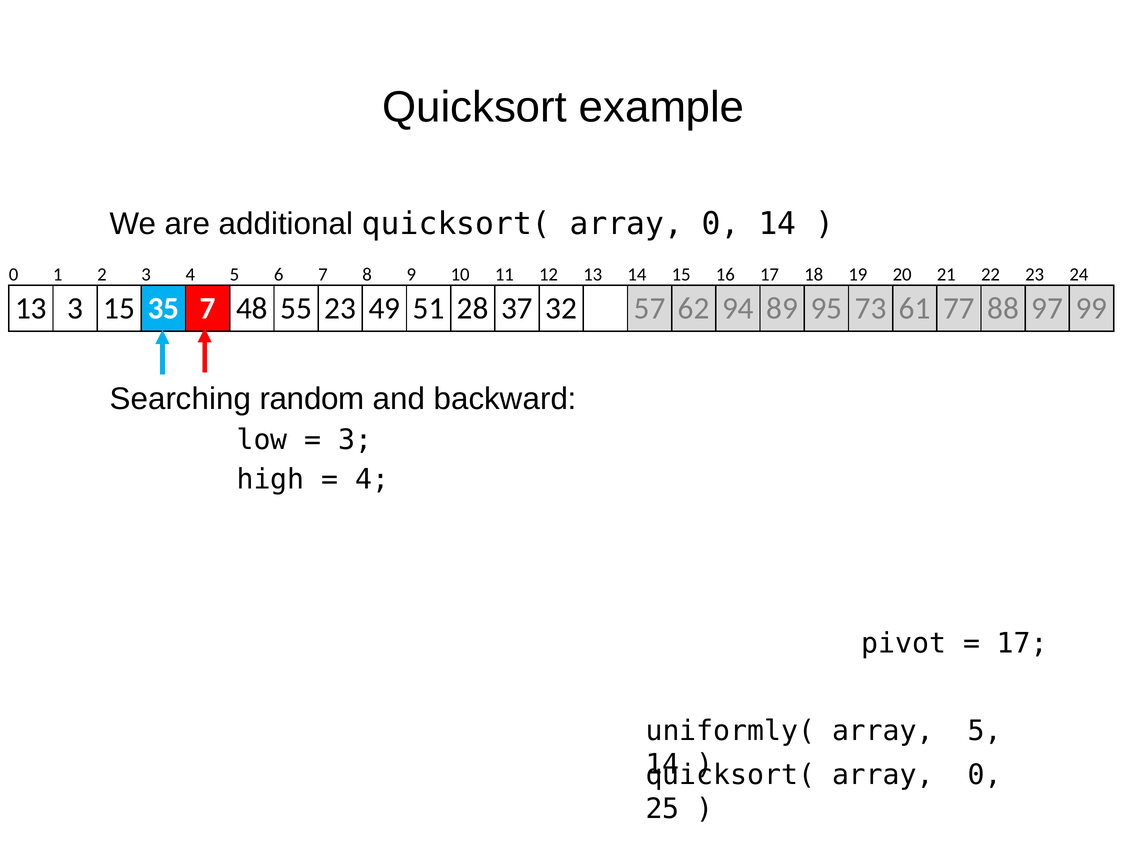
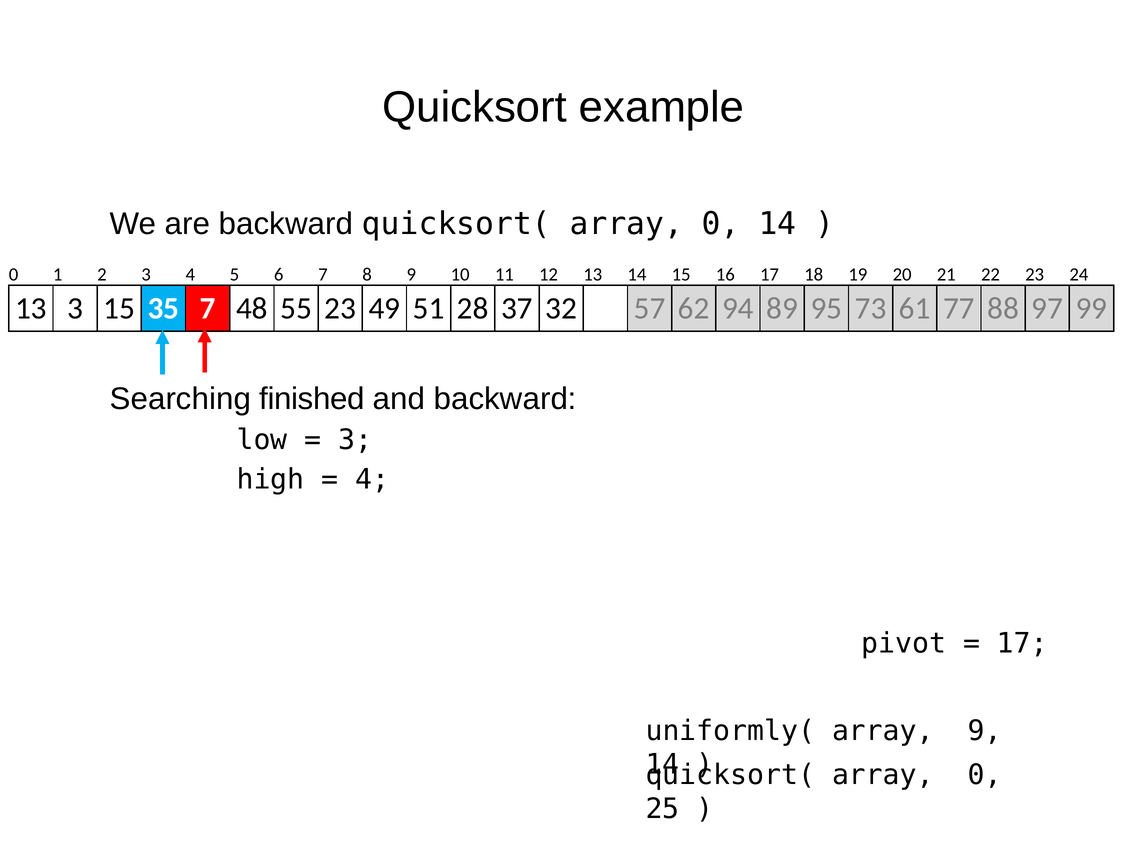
are additional: additional -> backward (286, 224)
random: random -> finished (312, 399)
array 5: 5 -> 9 (985, 731)
